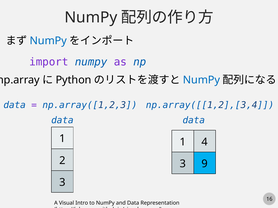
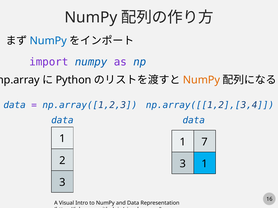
NumPy colour: blue -> orange (201, 80)
4: 4 -> 7 (205, 142)
3 9: 9 -> 1 (205, 164)
